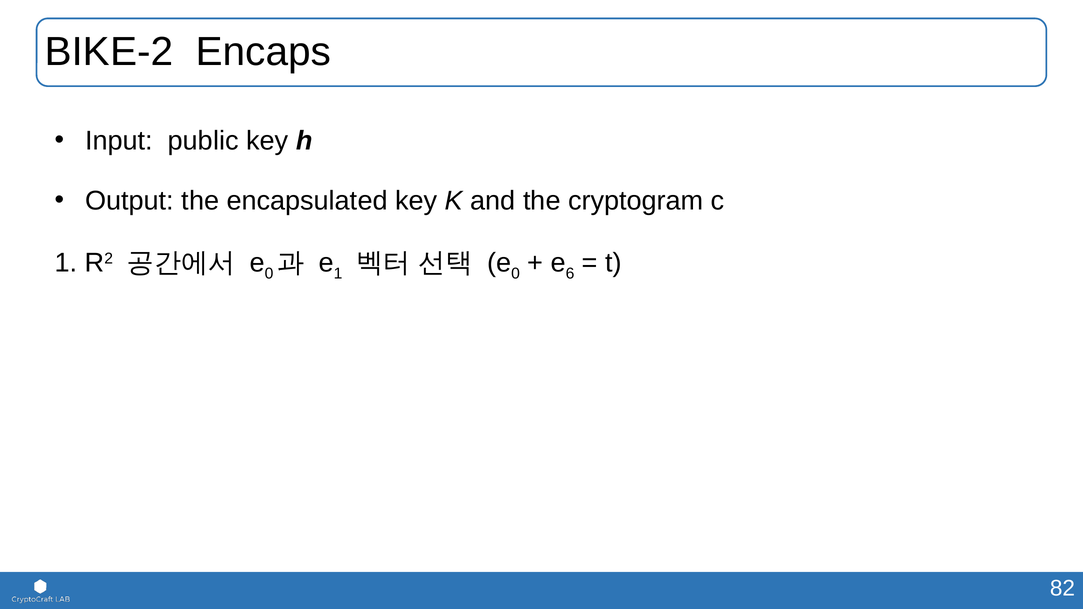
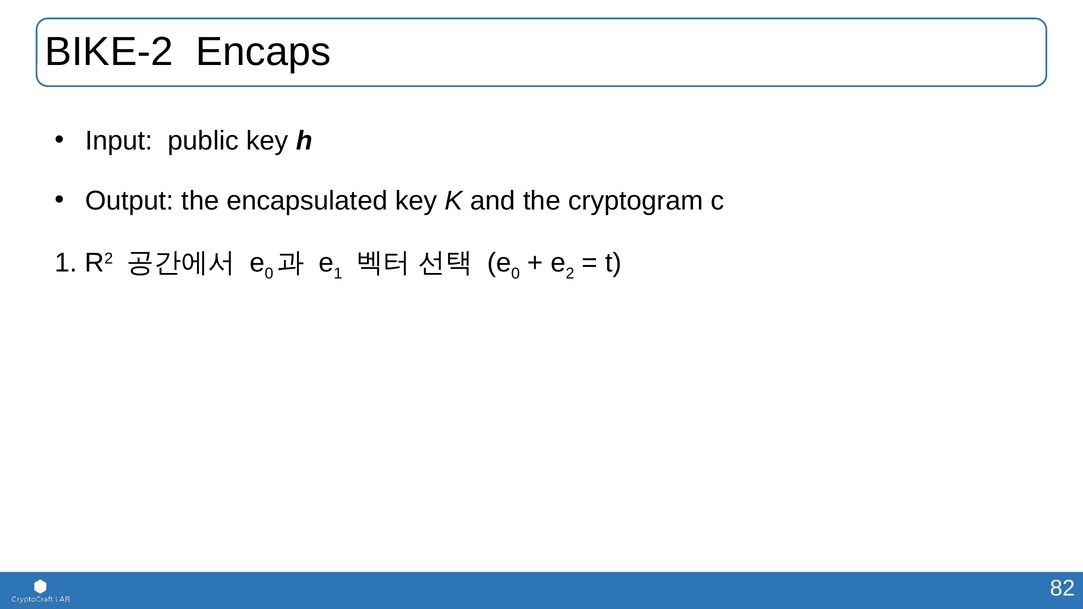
6: 6 -> 2 (570, 274)
